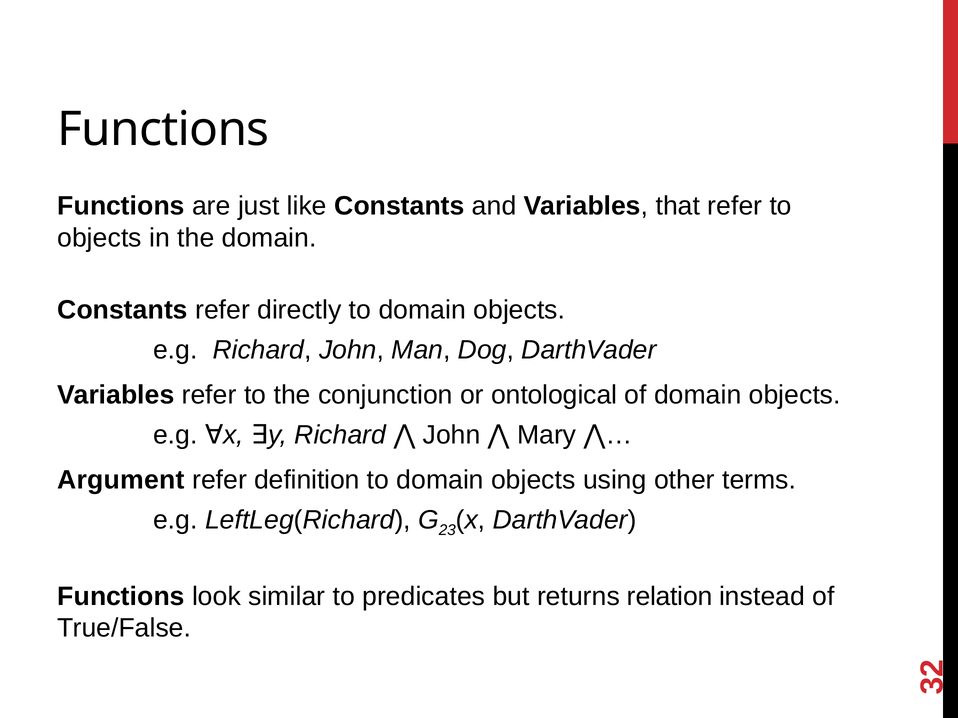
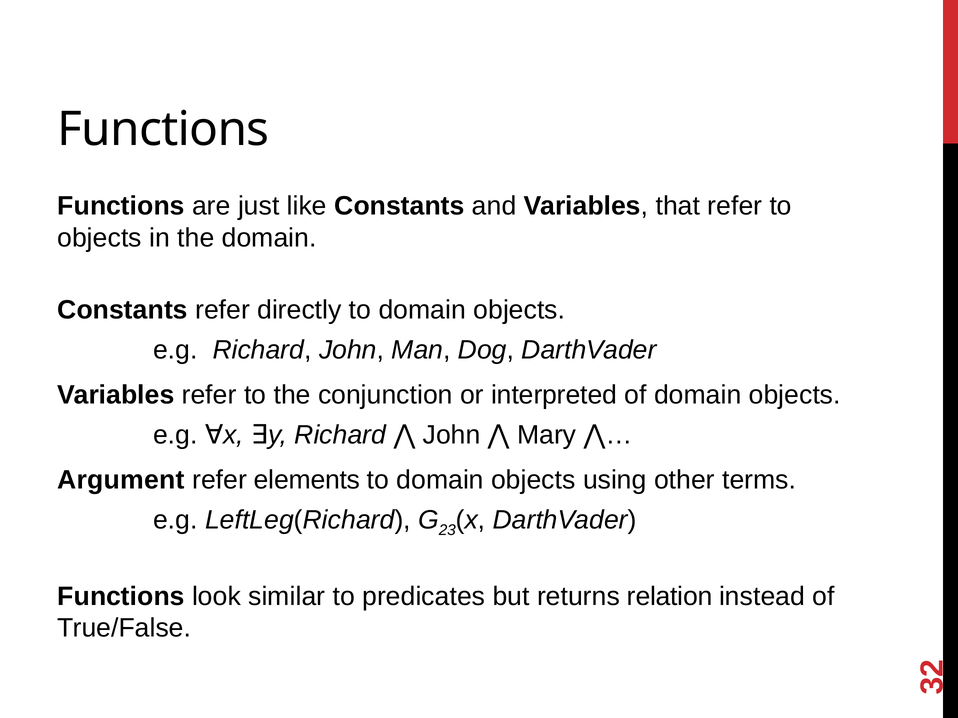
ontological: ontological -> interpreted (554, 395)
definition: definition -> elements (307, 480)
